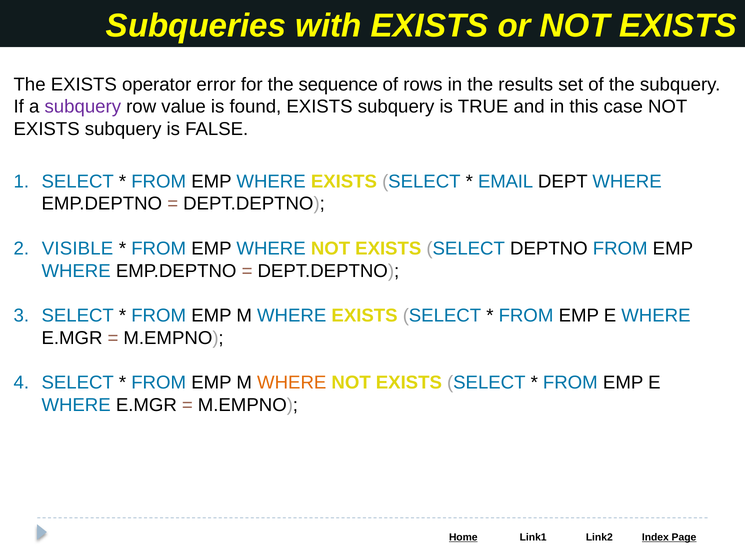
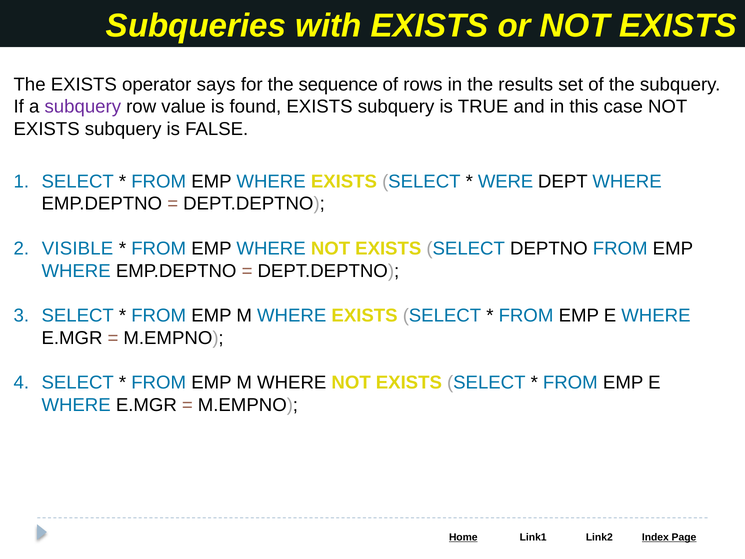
error: error -> says (216, 84)
EMAIL: EMAIL -> WERE (506, 181)
WHERE colour: orange -> black (292, 382)
